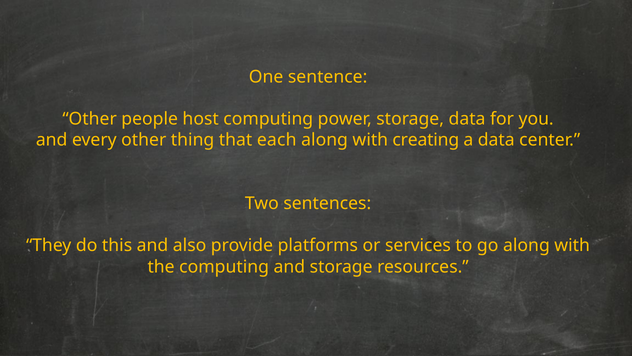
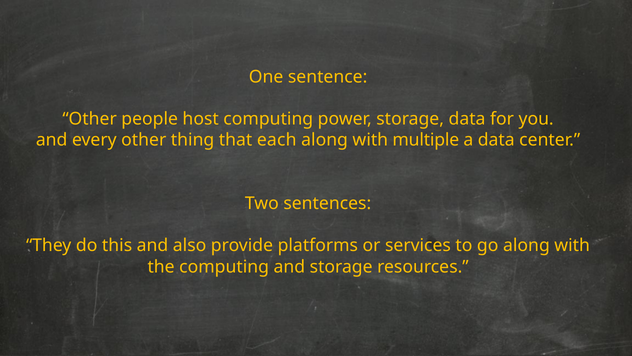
creating: creating -> multiple (426, 140)
